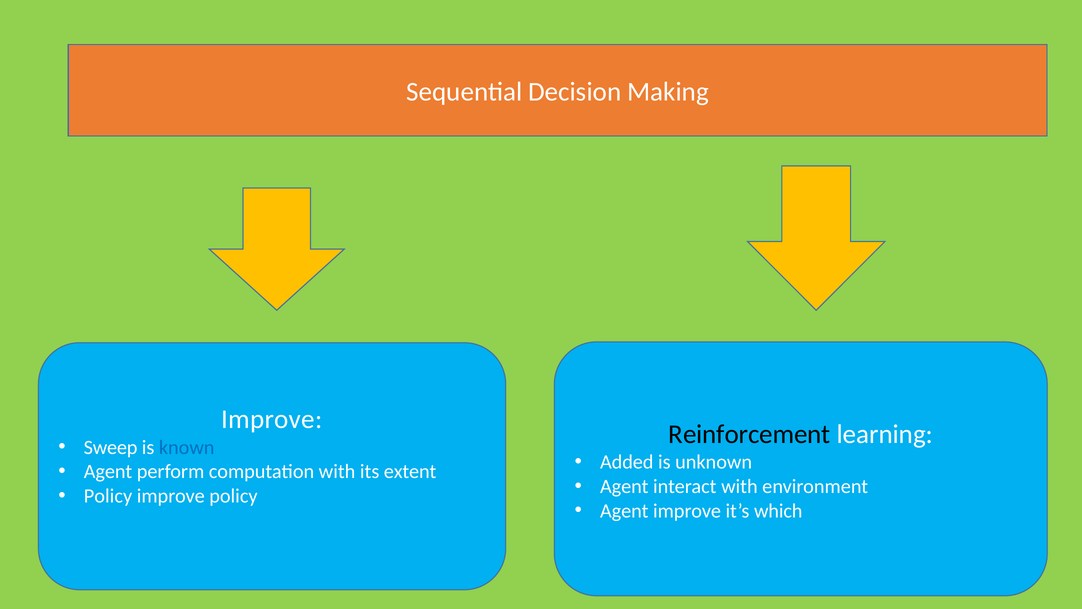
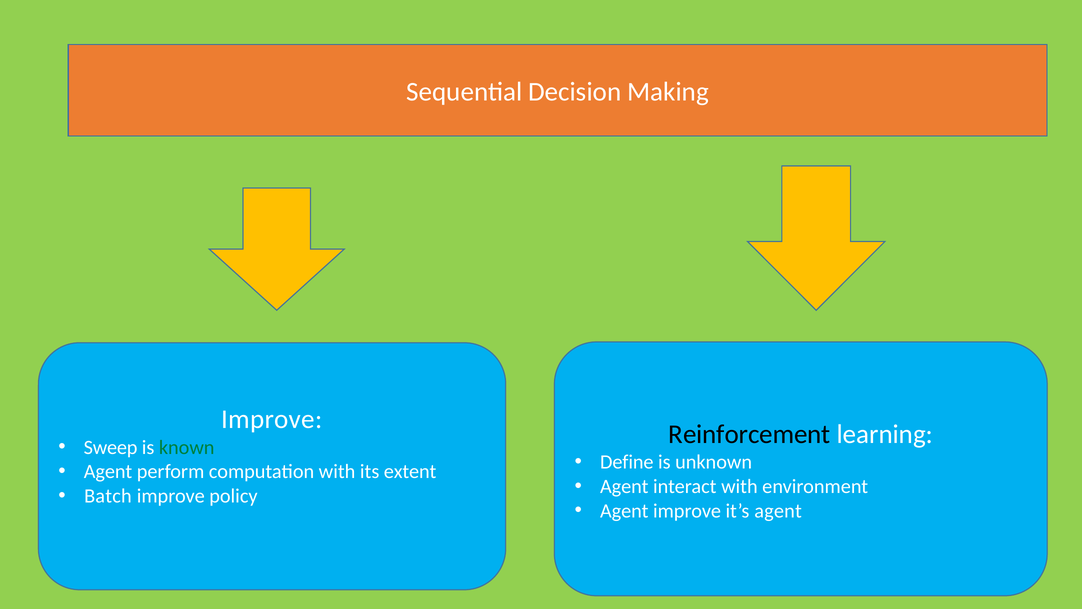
known colour: blue -> green (187, 447)
Added: Added -> Define (627, 462)
Policy: Policy -> Batch (108, 496)
it’s which: which -> agent (778, 511)
